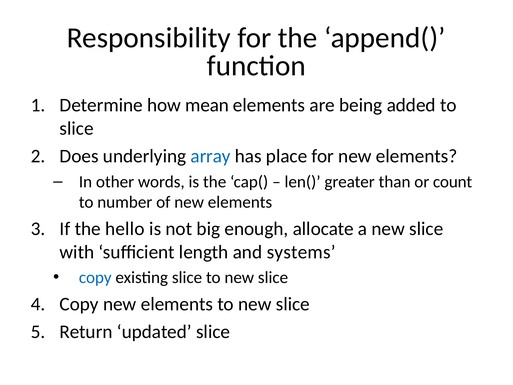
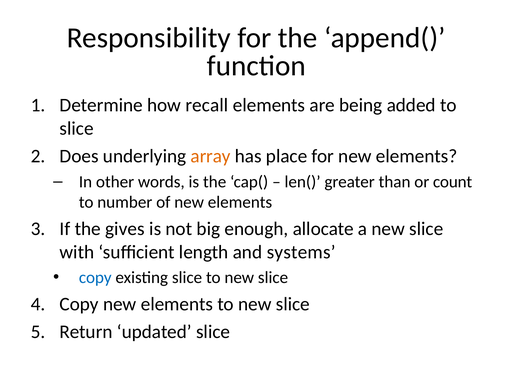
mean: mean -> recall (207, 105)
array colour: blue -> orange (211, 156)
hello: hello -> gives (125, 229)
